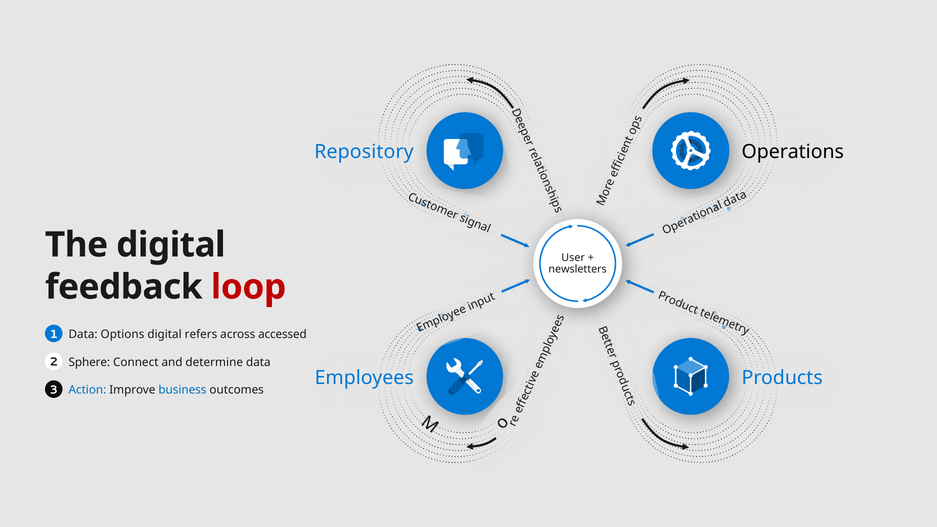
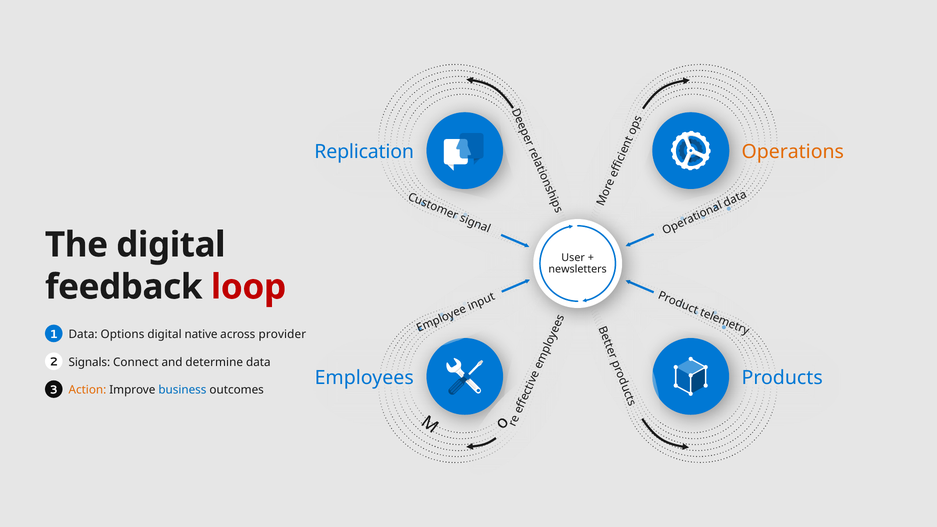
Repository: Repository -> Replication (364, 152)
Operations colour: black -> orange (793, 152)
refers: refers -> native (201, 334)
accessed: accessed -> provider (282, 334)
Sphere: Sphere -> Signals (89, 362)
Action colour: blue -> orange (87, 390)
